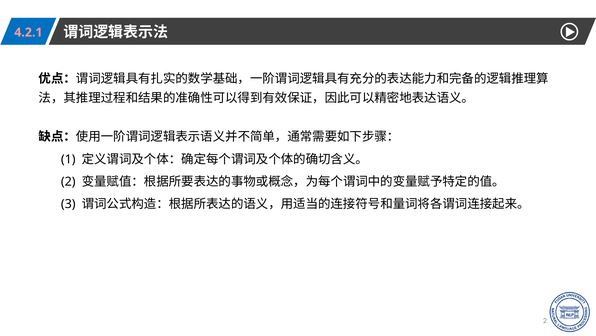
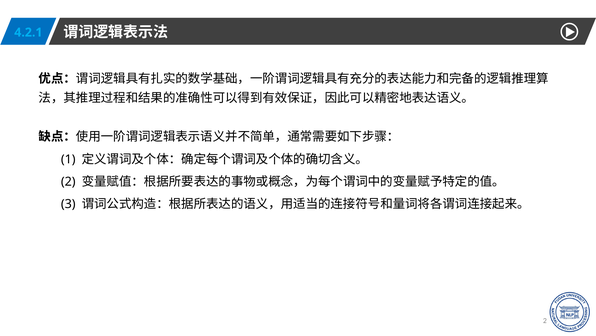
4.2.1 colour: pink -> light blue (28, 32)
